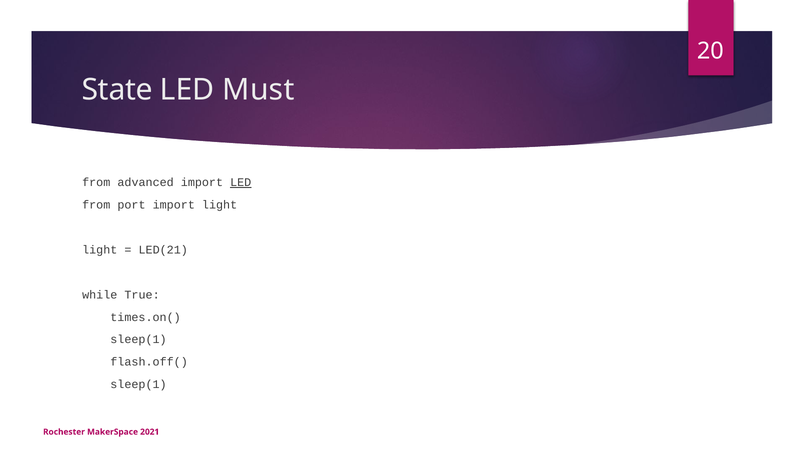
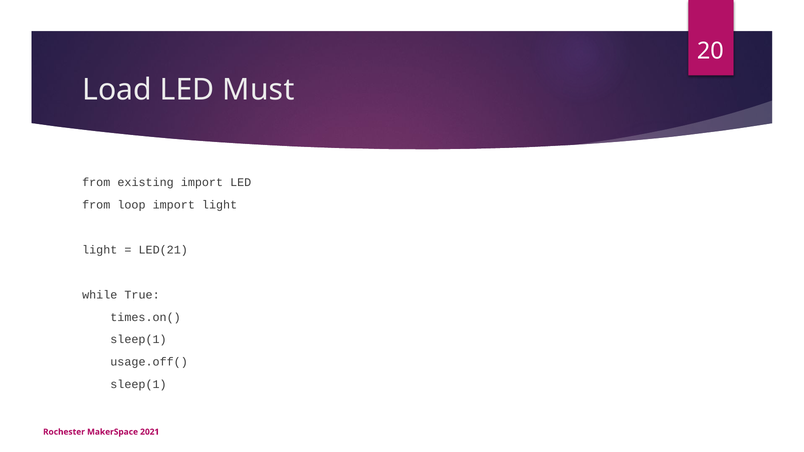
State: State -> Load (117, 90)
advanced: advanced -> existing (146, 183)
LED underline: present -> none (241, 183)
port: port -> loop (131, 205)
flash.off(: flash.off( -> usage.off( (149, 362)
